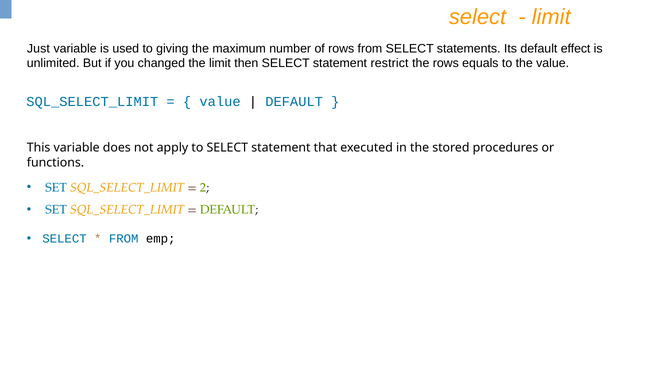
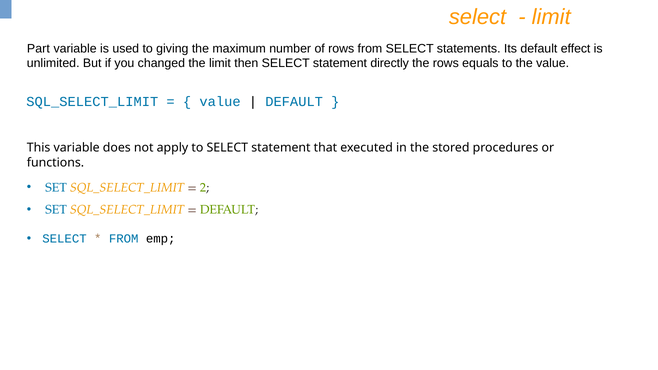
Just: Just -> Part (38, 49)
restrict: restrict -> directly (390, 63)
